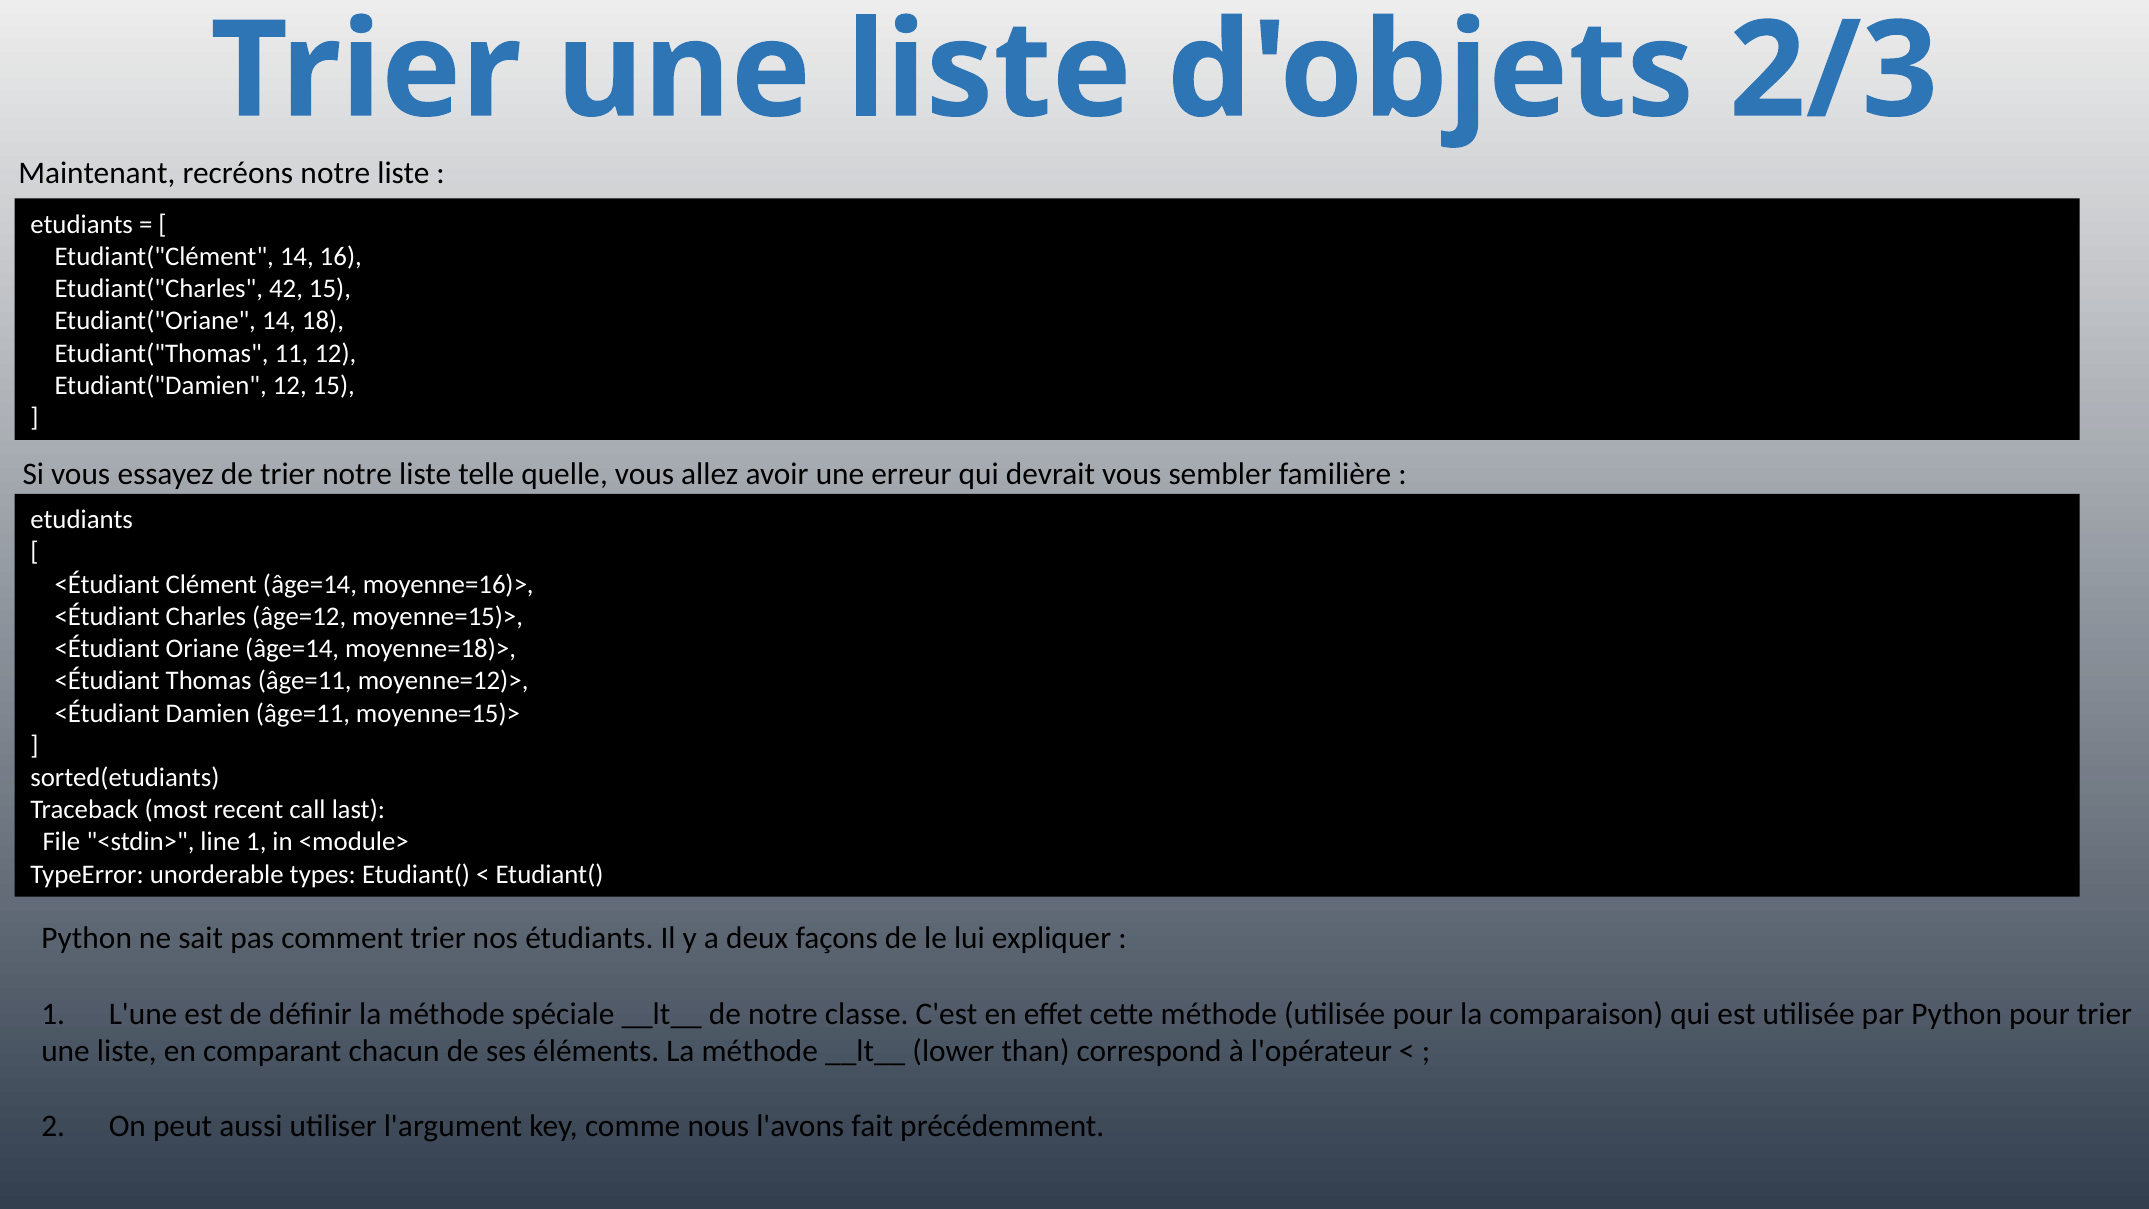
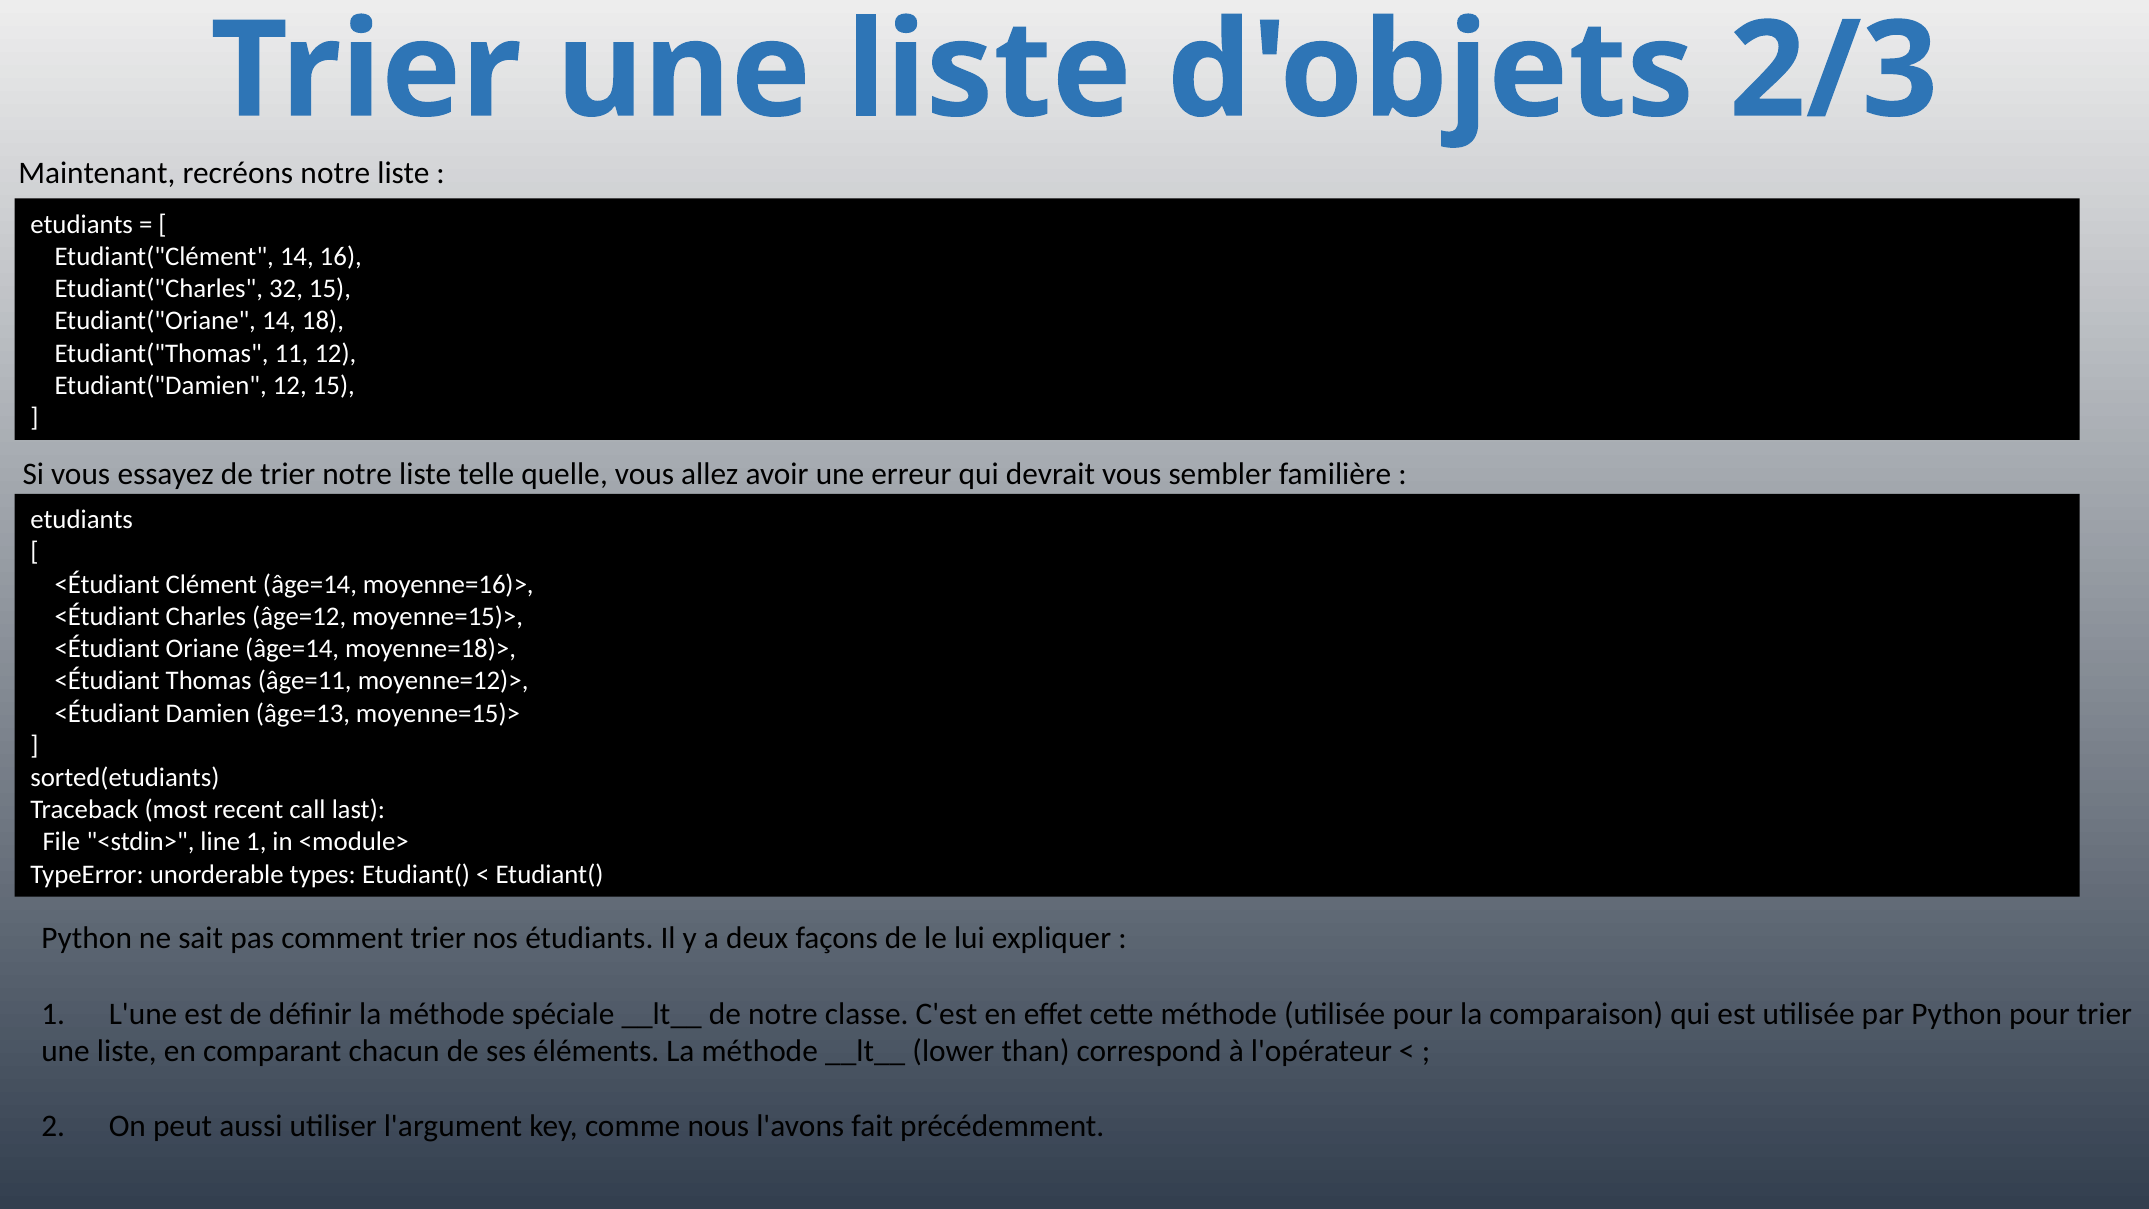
42: 42 -> 32 (286, 289)
Damien âge=11: âge=11 -> âge=13 (303, 713)
